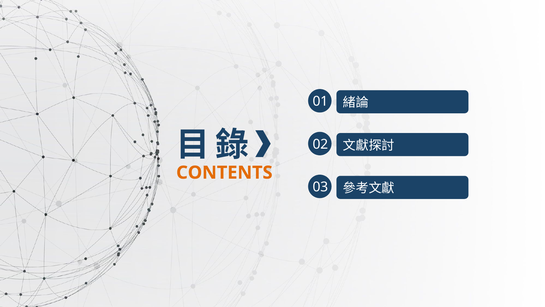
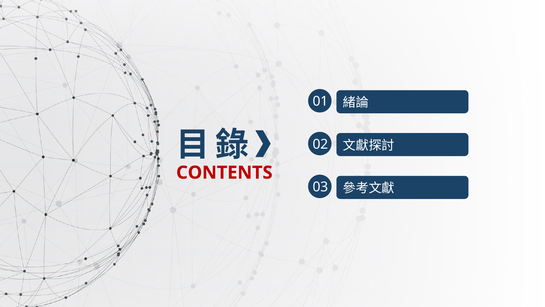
CONTENTS colour: orange -> red (224, 172)
